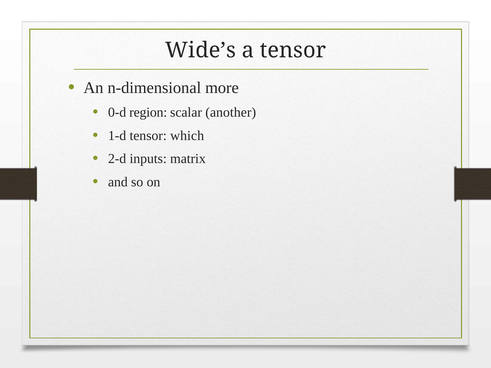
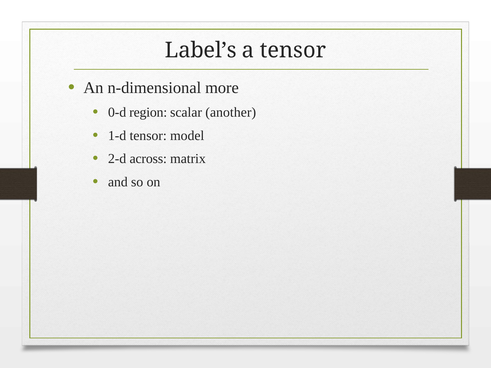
Wide’s: Wide’s -> Label’s (201, 50)
which: which -> model (187, 136)
inputs: inputs -> across (148, 159)
